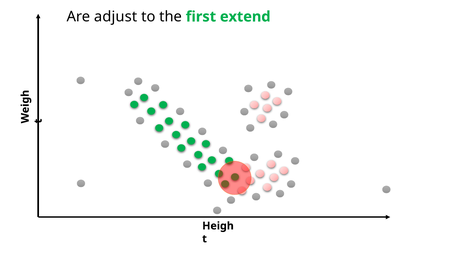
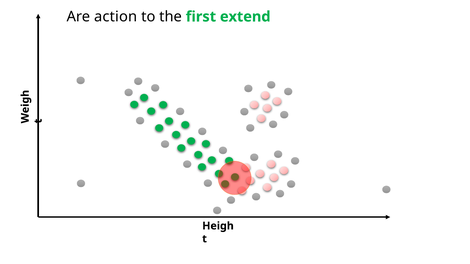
adjust: adjust -> action (116, 17)
